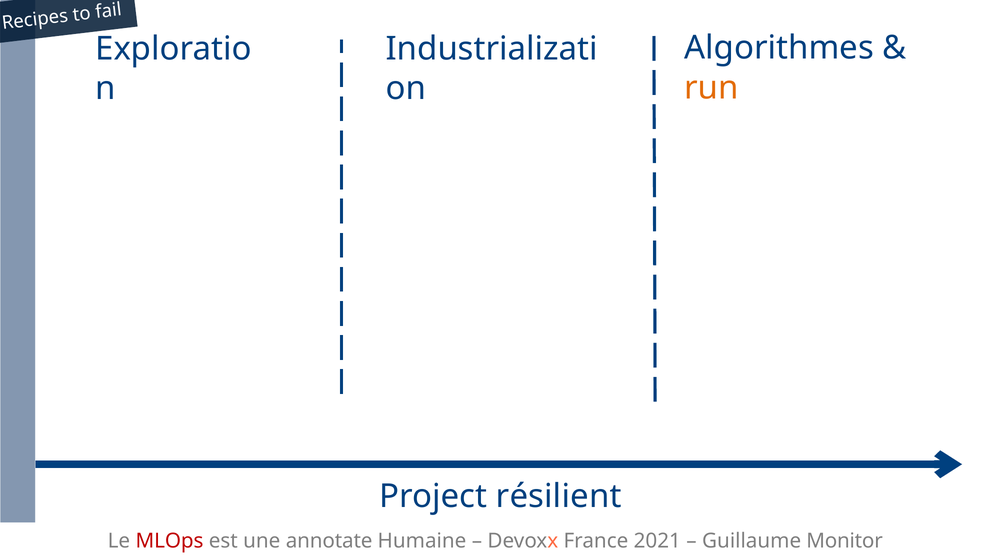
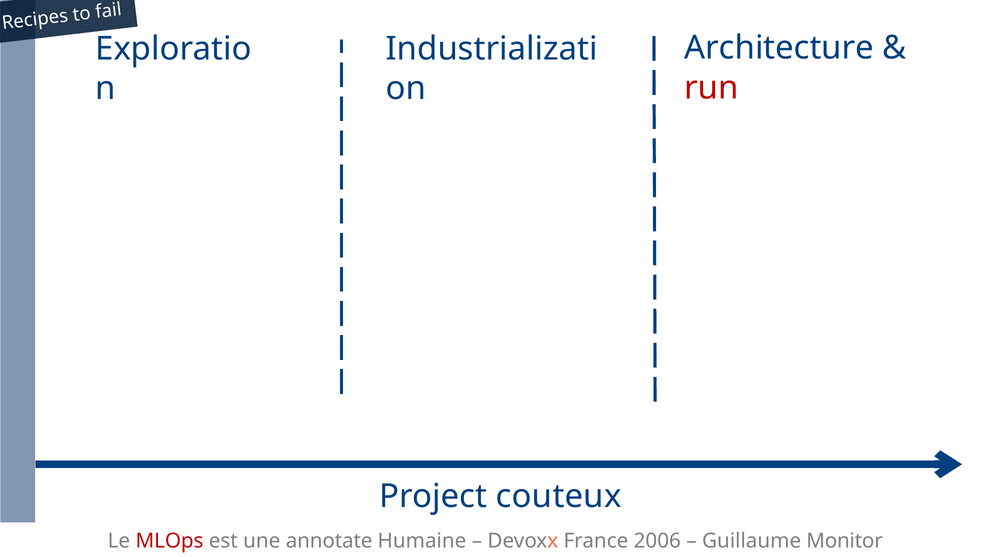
Algorithmes: Algorithmes -> Architecture (779, 48)
run colour: orange -> red (712, 88)
résilient: résilient -> couteux (559, 496)
2021: 2021 -> 2006 (657, 541)
